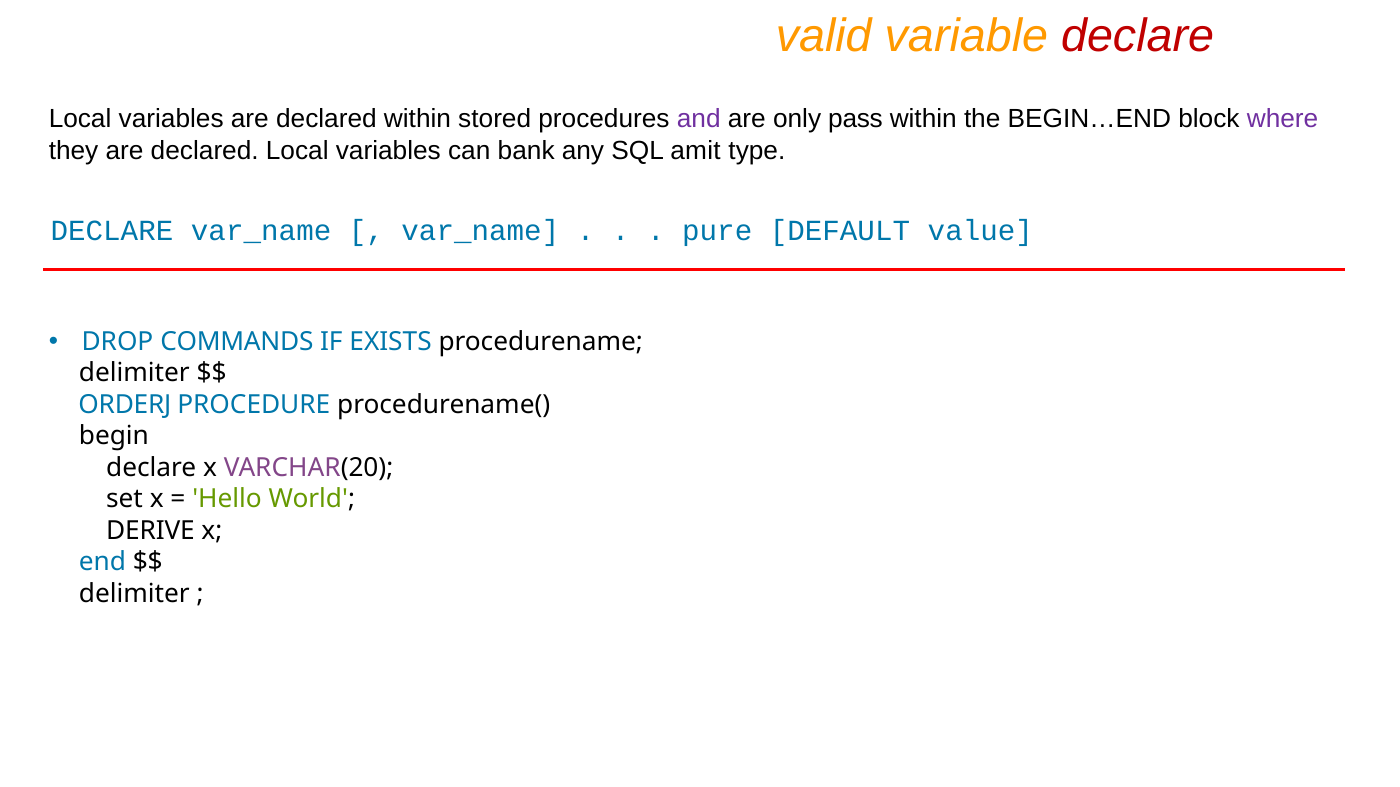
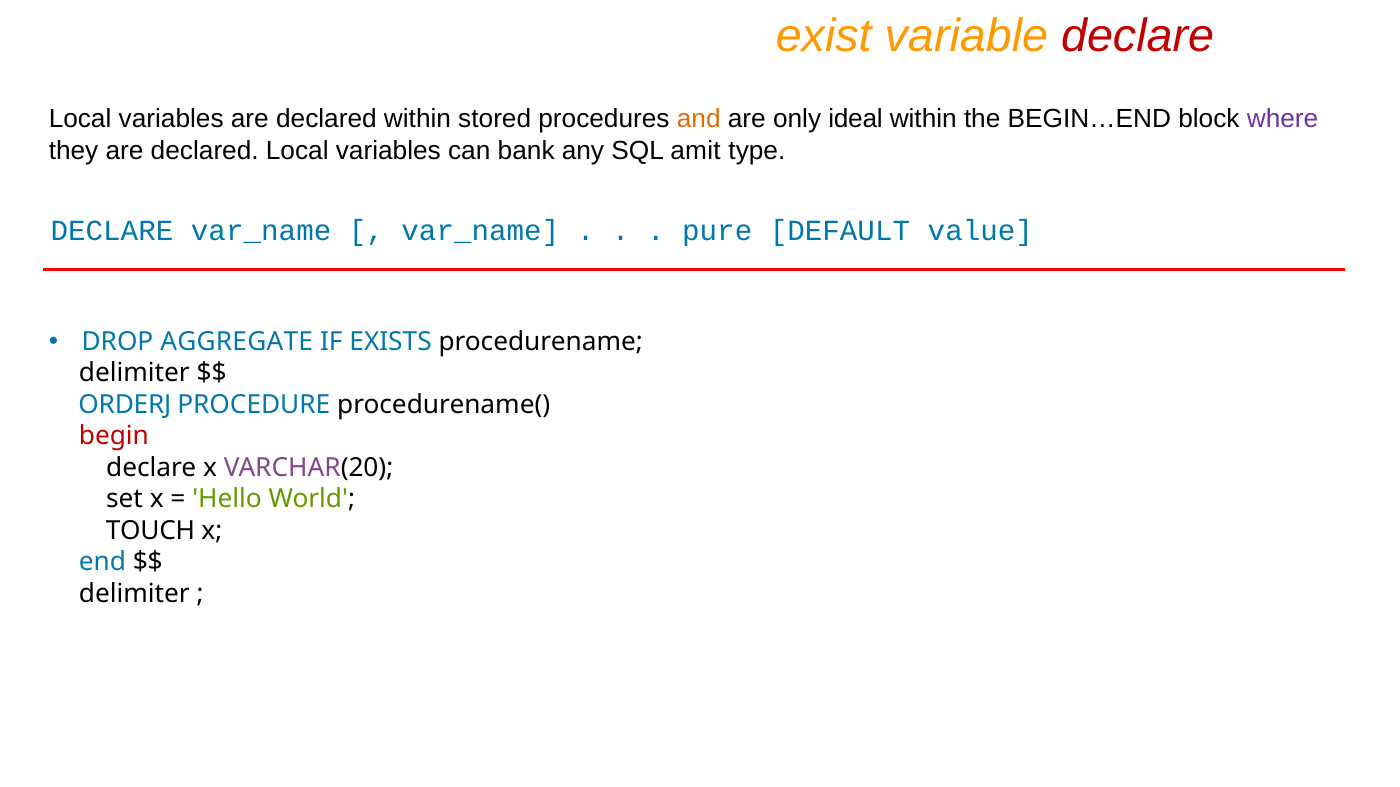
valid: valid -> exist (824, 36)
and colour: purple -> orange (699, 119)
pass: pass -> ideal (856, 119)
COMMANDS: COMMANDS -> AGGREGATE (237, 342)
begin colour: black -> red (114, 437)
DERIVE: DERIVE -> TOUCH (151, 531)
